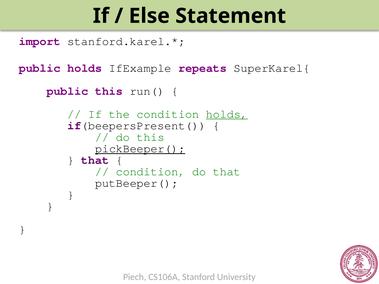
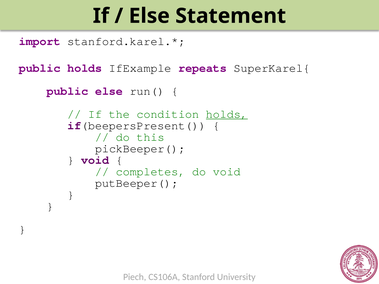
public this: this -> else (109, 91)
pickBeeper( underline: present -> none (140, 149)
that: that -> void (95, 160)
condition: condition -> completes (151, 172)
do that: that -> void (227, 172)
